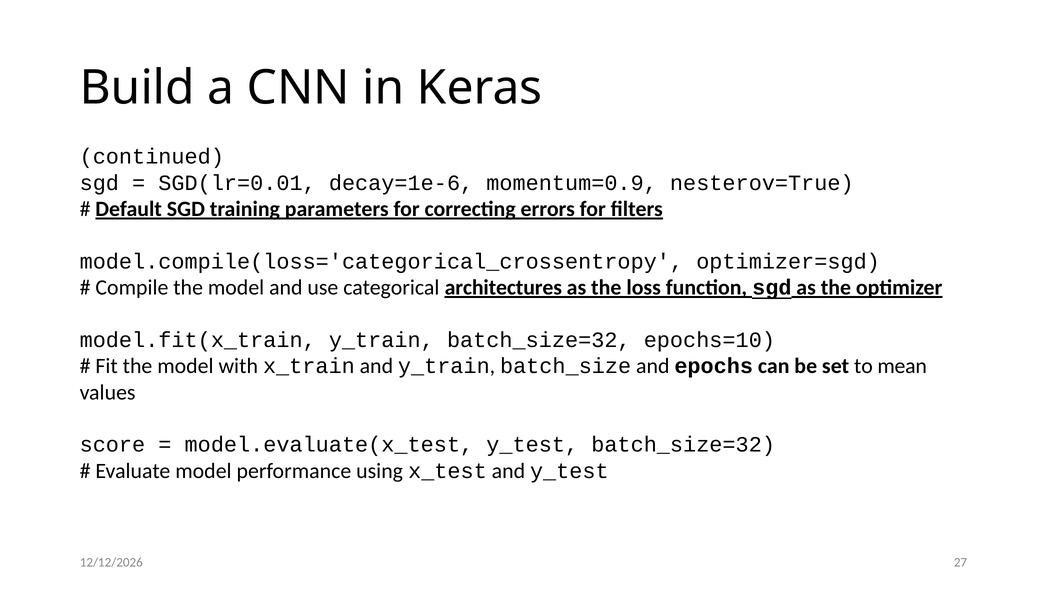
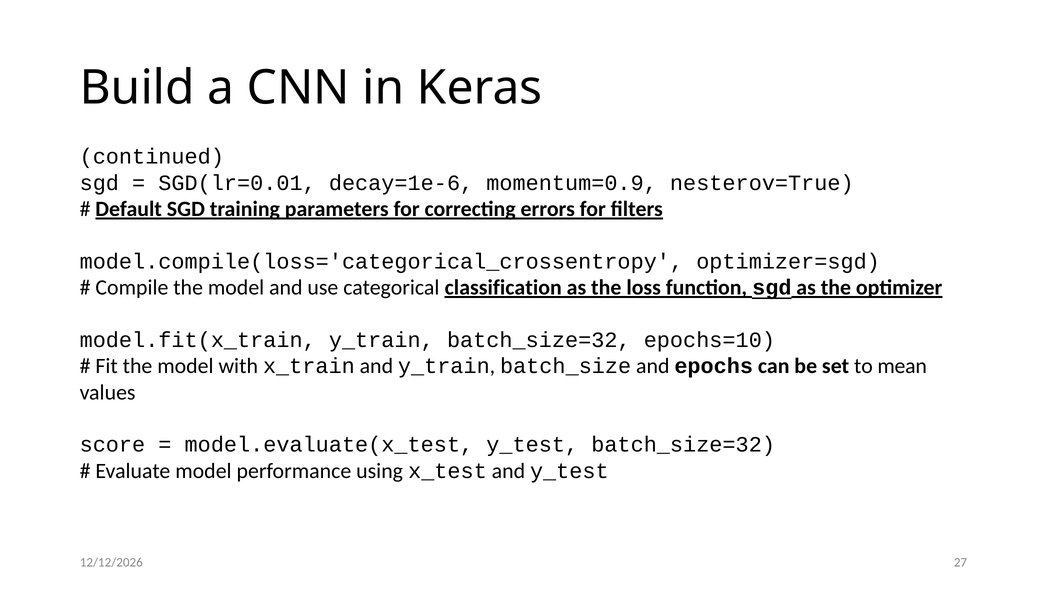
architectures: architectures -> classification (503, 288)
